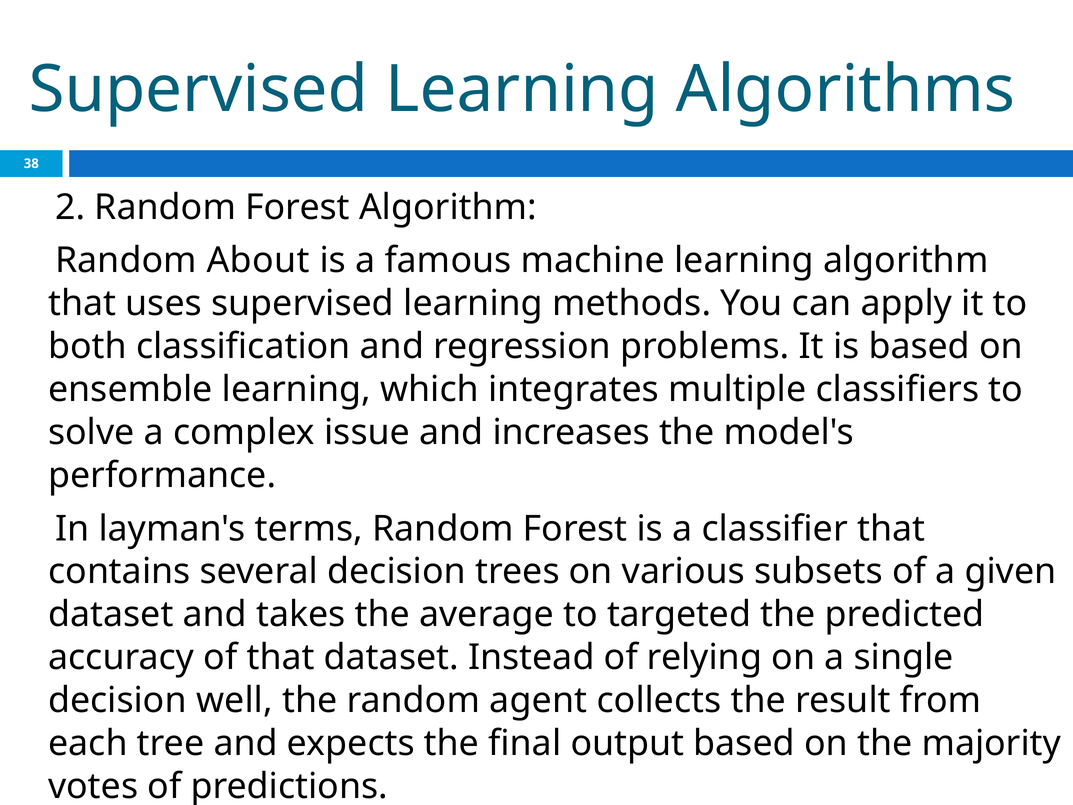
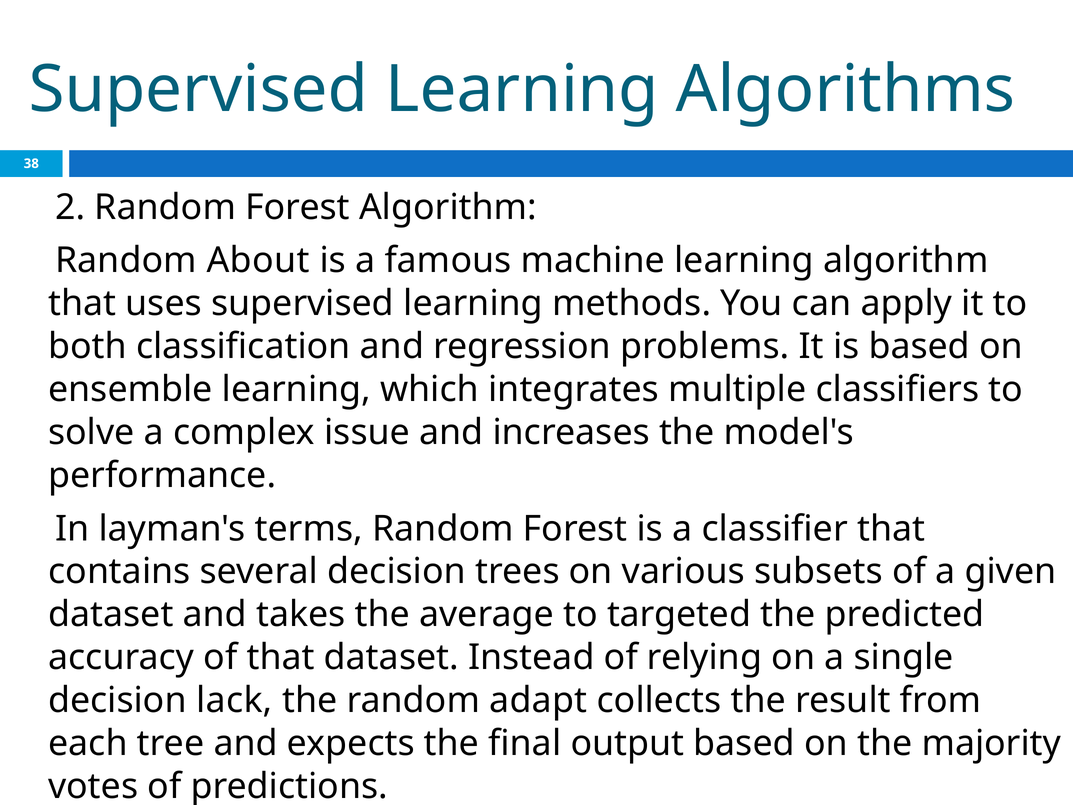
well: well -> lack (234, 700)
agent: agent -> adapt (538, 700)
